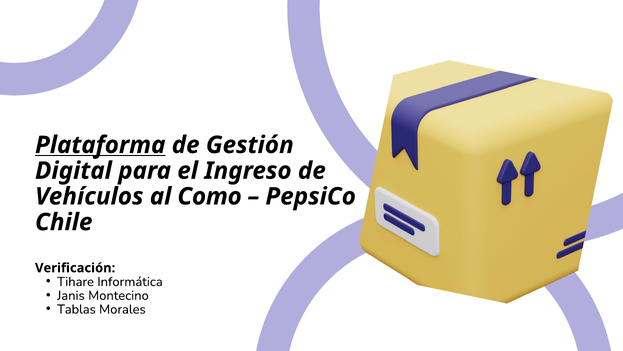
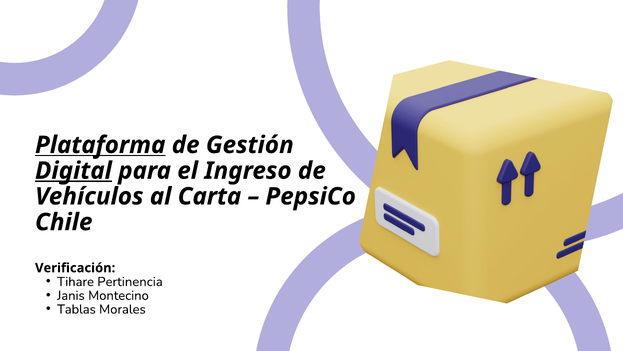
Digital underline: none -> present (73, 170)
Como: Como -> Carta (209, 196)
Informática: Informática -> Pertinencia (130, 281)
